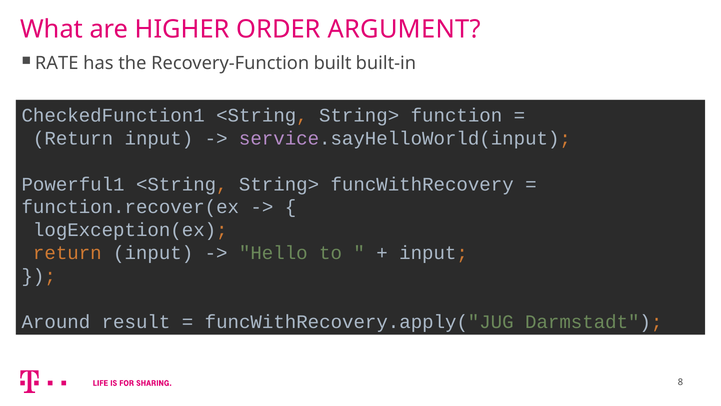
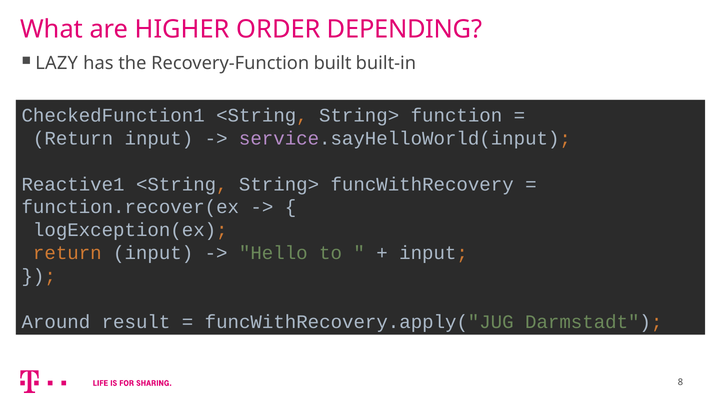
ARGUMENT: ARGUMENT -> DEPENDING (404, 29)
RATE: RATE -> LAZY (57, 63)
Powerful1: Powerful1 -> Reactive1 (73, 184)
